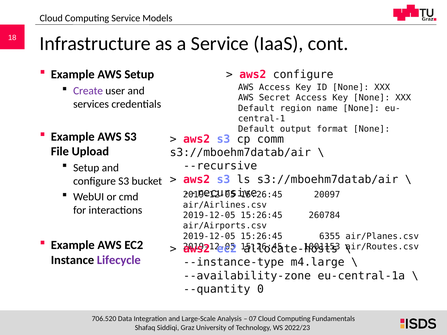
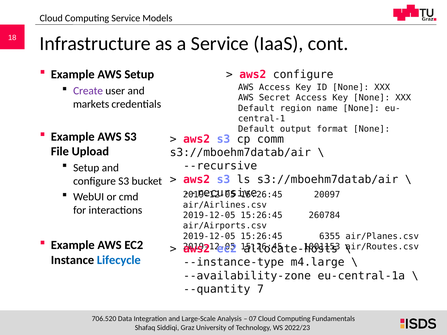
services: services -> markets (91, 104)
Lifecycle colour: purple -> blue (119, 260)
0: 0 -> 7 (260, 289)
